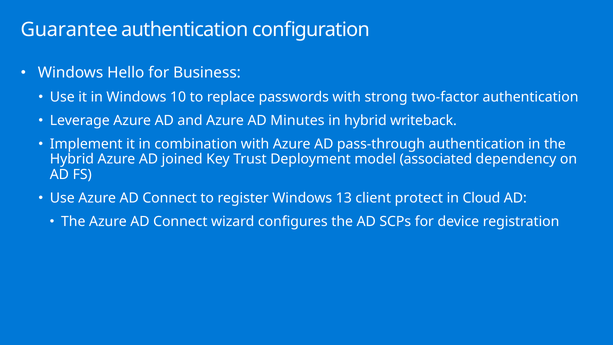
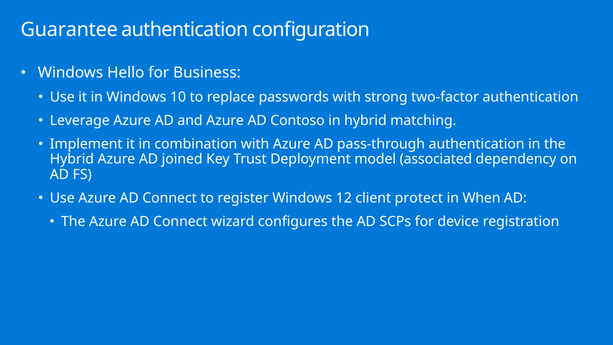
Minutes: Minutes -> Contoso (298, 120)
writeback: writeback -> matching (423, 120)
13: 13 -> 12 (344, 198)
Cloud: Cloud -> When (481, 198)
